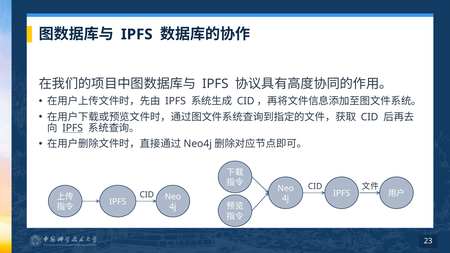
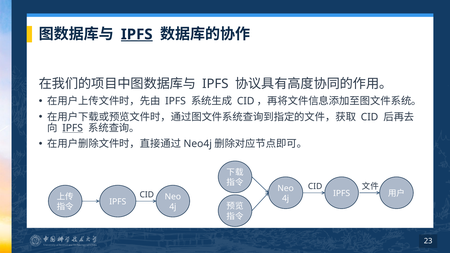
IPFS underline: none -> present (137, 34)
